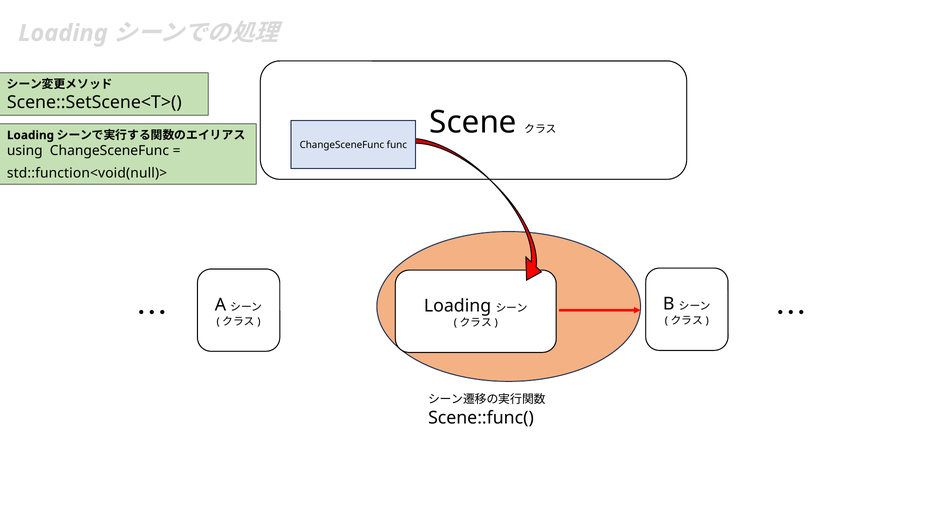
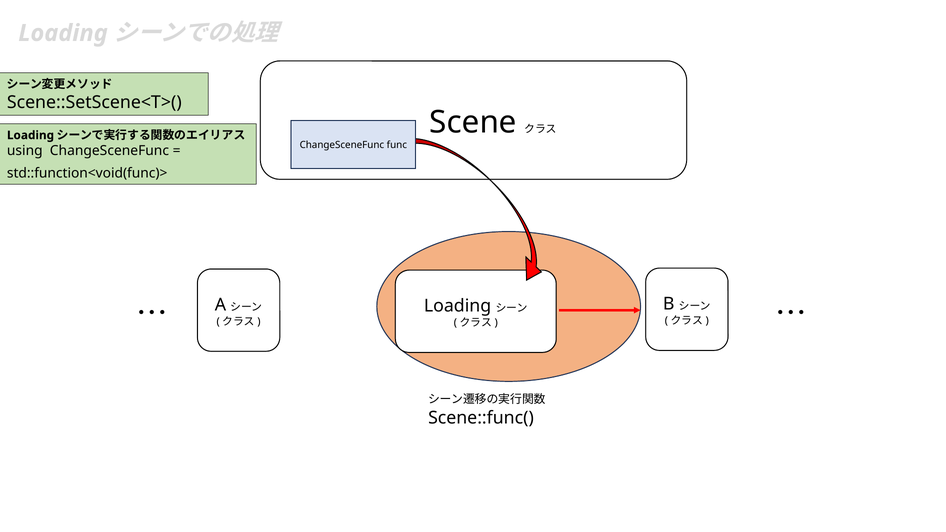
std::function<void(null)>: std::function<void(null)> -> std::function<void(func)> (87, 173)
